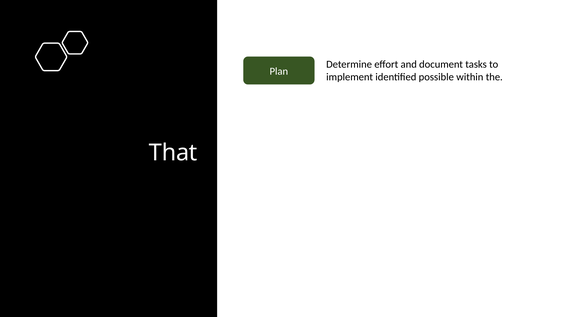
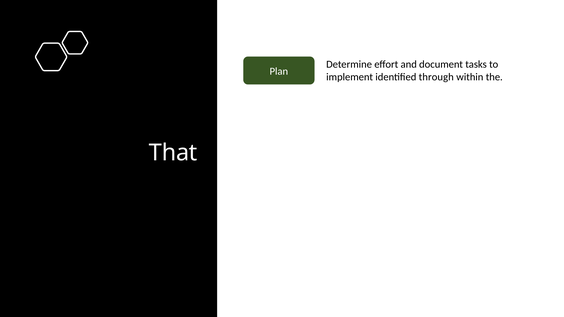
possible: possible -> through (436, 77)
